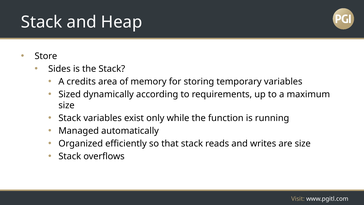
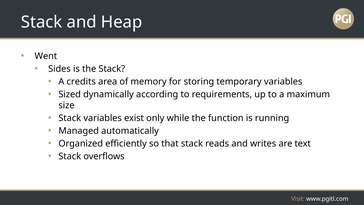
Store: Store -> Went (46, 56)
are size: size -> text (303, 143)
